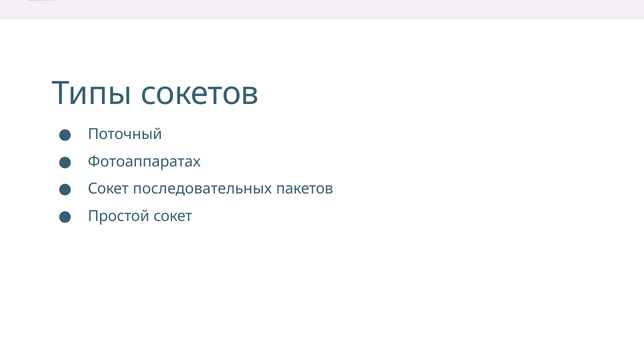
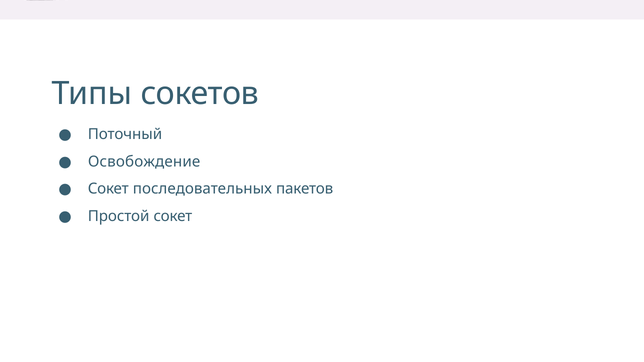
Фотоаппаратах: Фотоаппаратах -> Освобождение (144, 162)
